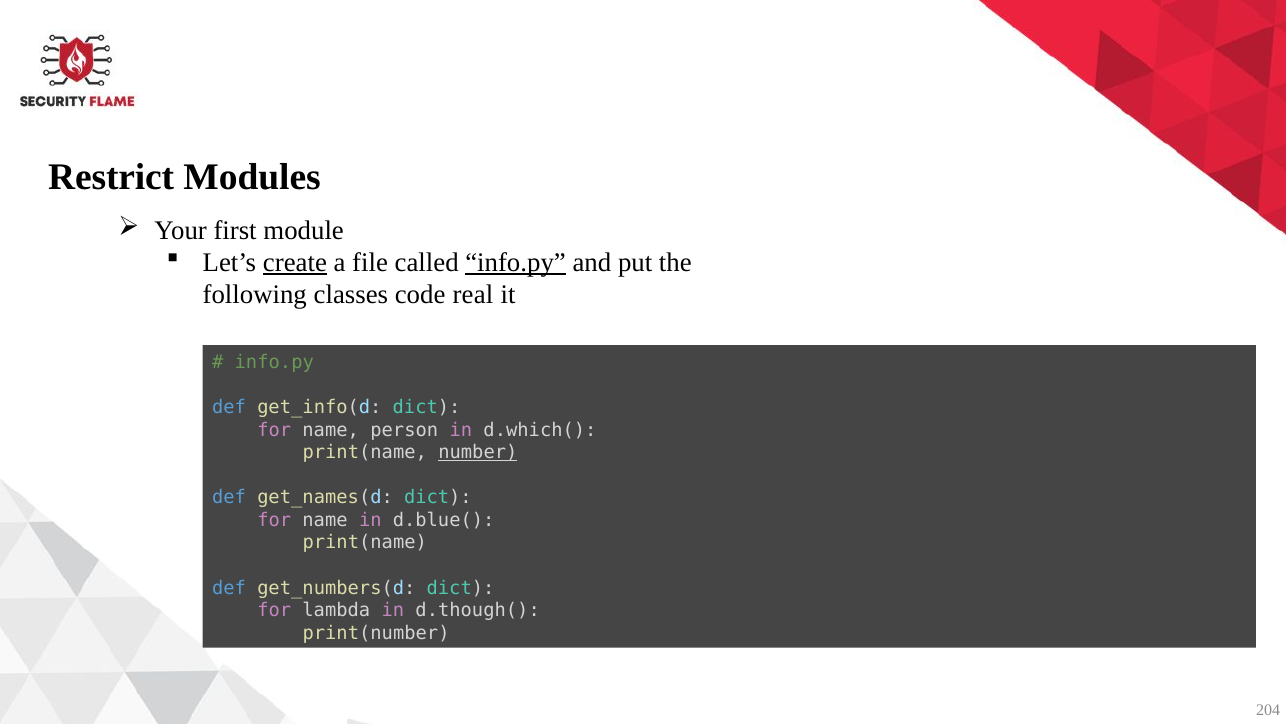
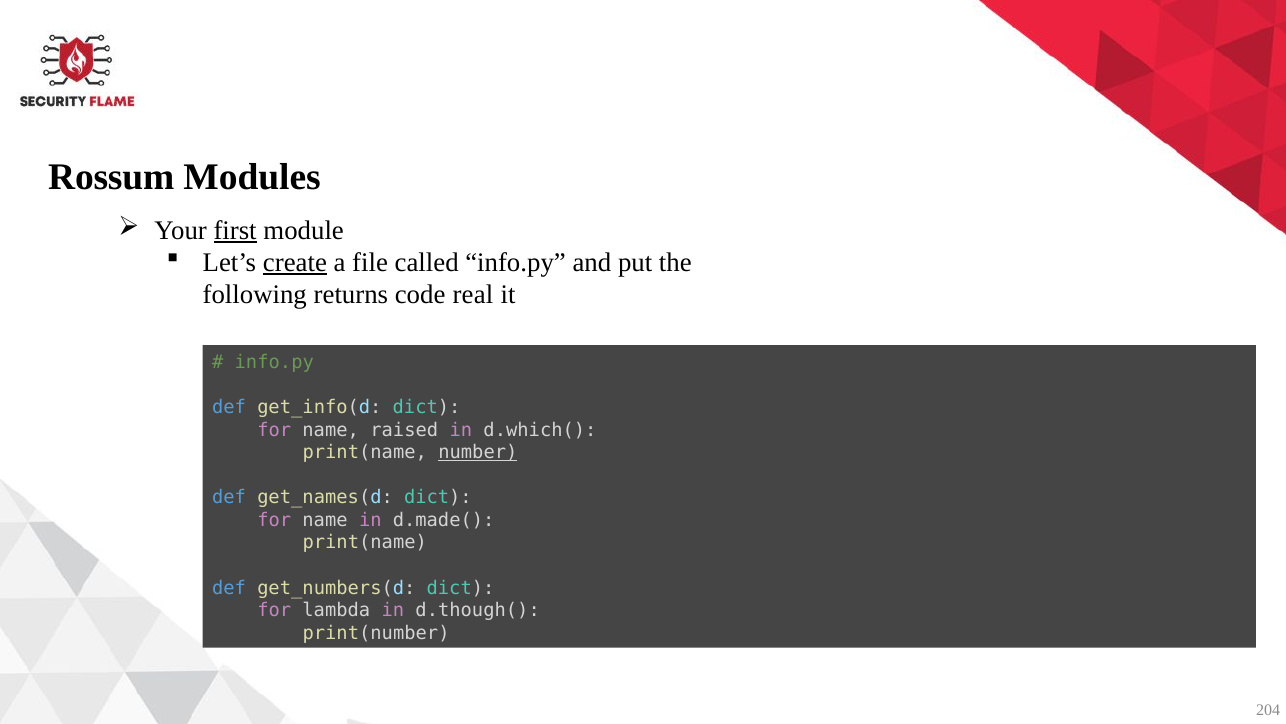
Restrict: Restrict -> Rossum (111, 177)
first underline: none -> present (235, 230)
info.py underline: present -> none (516, 263)
classes: classes -> returns (351, 295)
person: person -> raised (404, 430)
d.blue(: d.blue( -> d.made( (444, 520)
